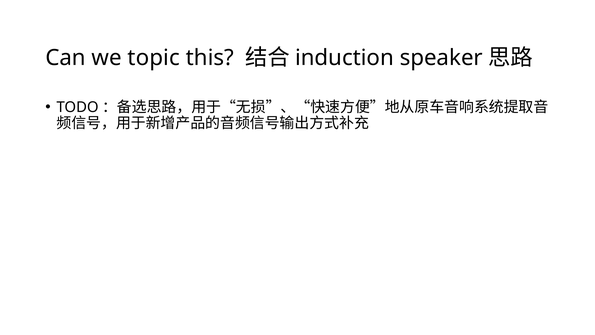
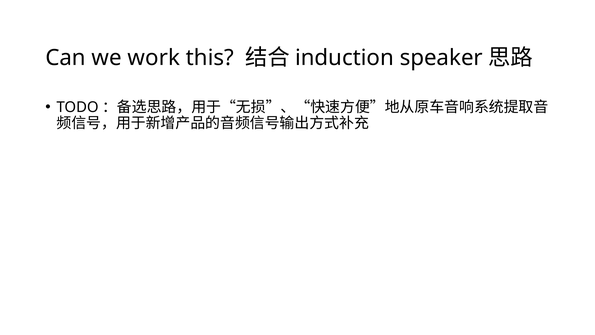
topic: topic -> work (154, 58)
